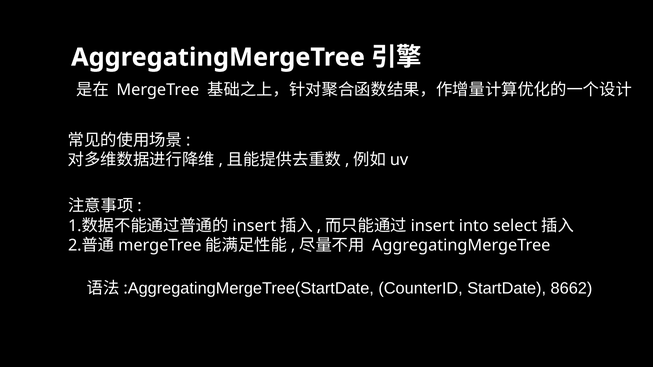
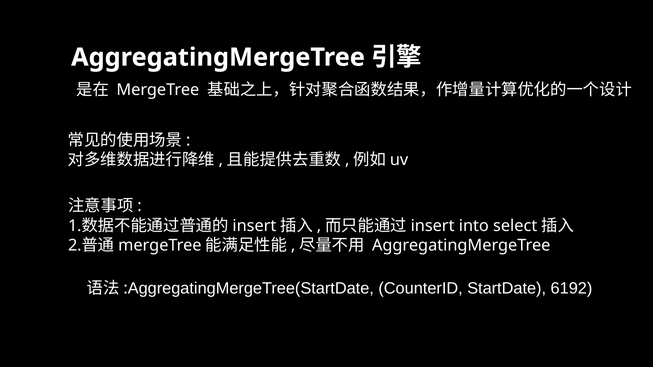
8662: 8662 -> 6192 (571, 289)
